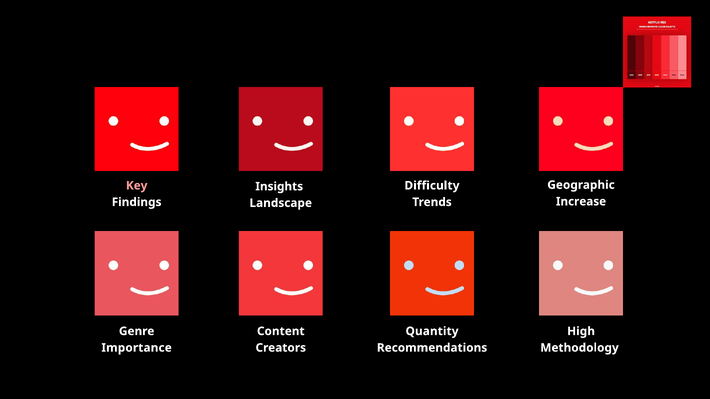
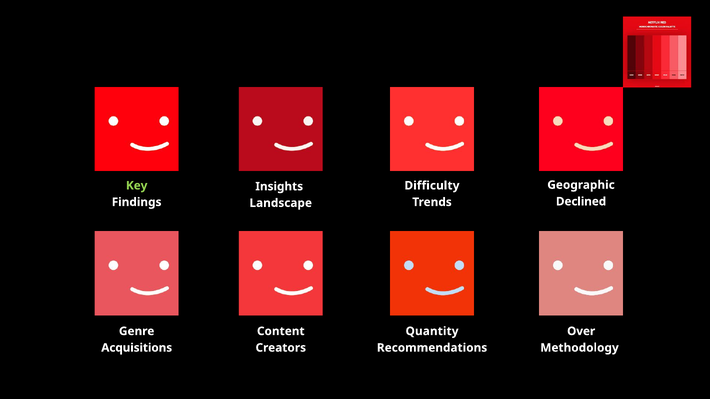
Key colour: pink -> light green (137, 186)
Increase: Increase -> Declined (581, 202)
High: High -> Over (581, 332)
Importance: Importance -> Acquisitions (137, 348)
